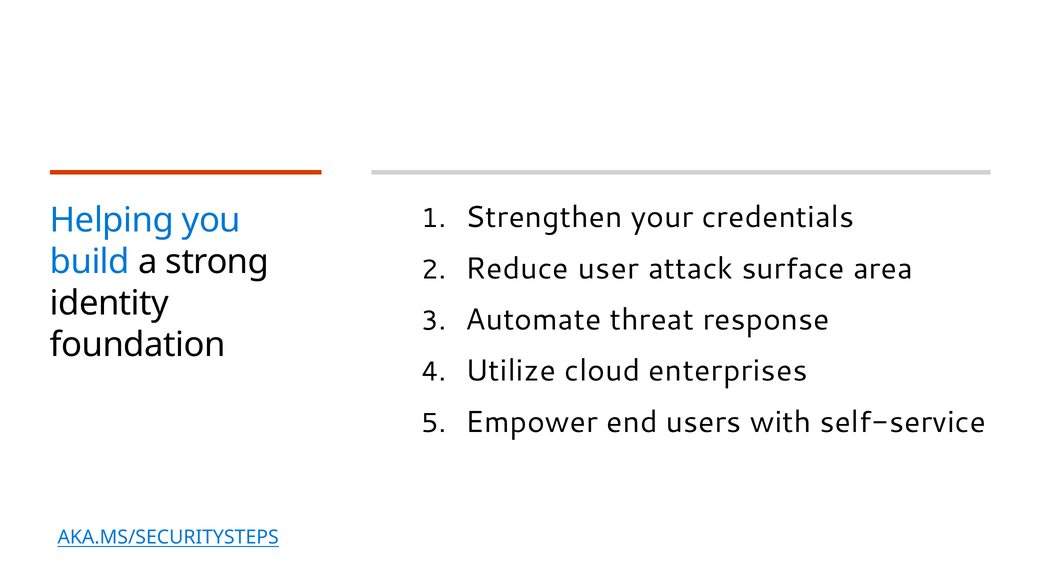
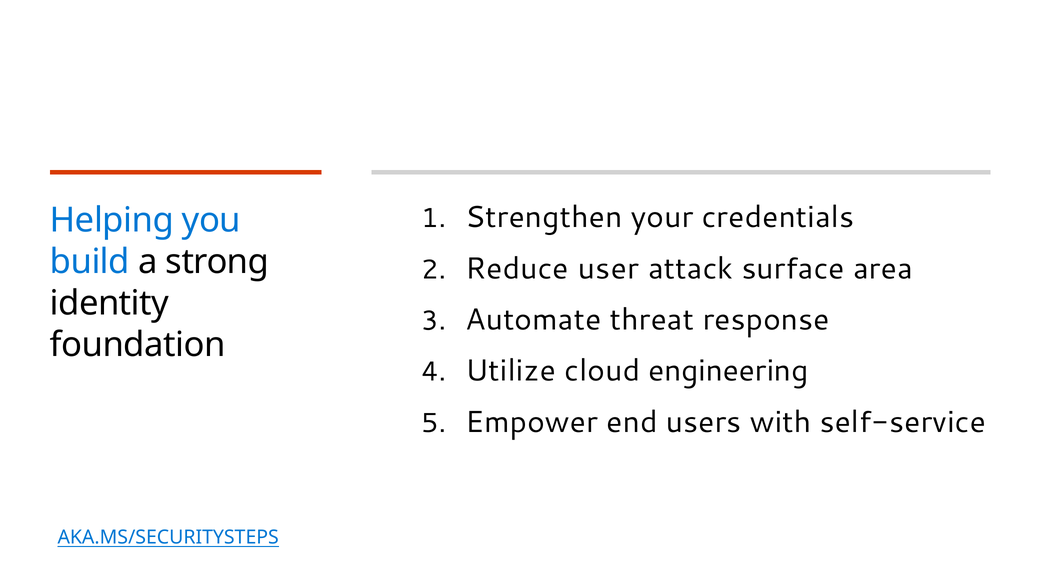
enterprises: enterprises -> engineering (728, 371)
